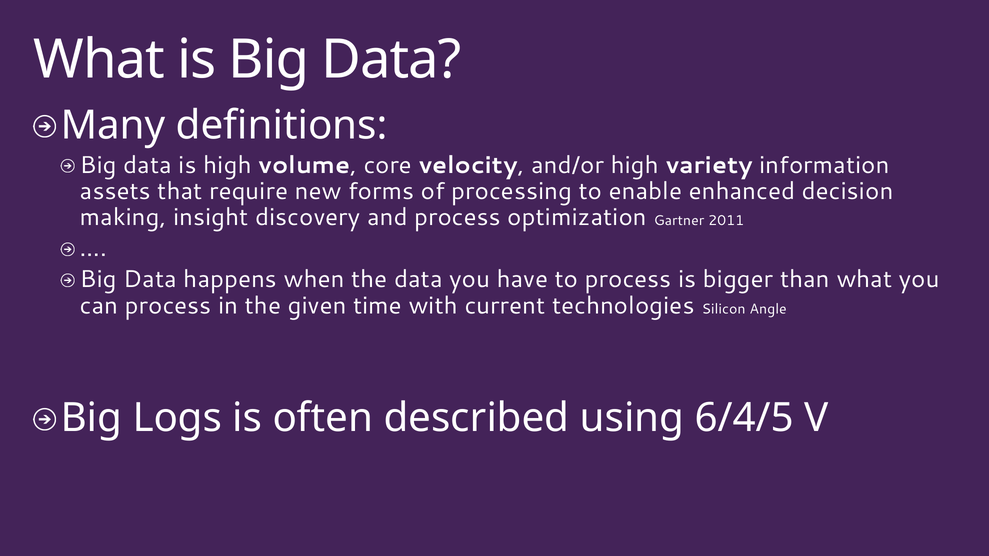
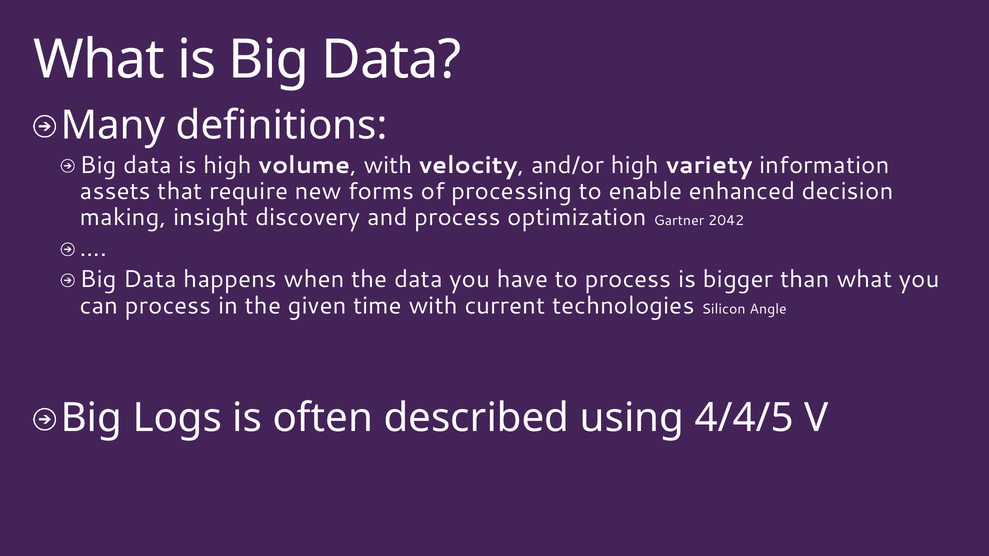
volume core: core -> with (388, 165)
2011: 2011 -> 2042 (726, 221)
6/4/5: 6/4/5 -> 4/4/5 (744, 418)
